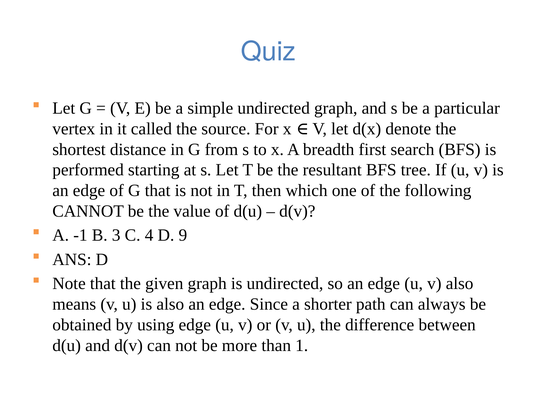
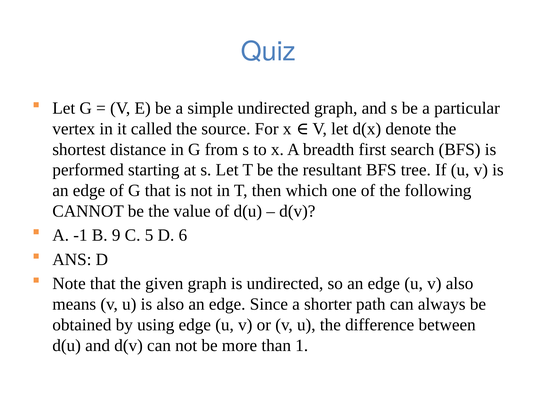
3: 3 -> 9 (116, 235)
4: 4 -> 5 (149, 235)
9: 9 -> 6 (183, 235)
